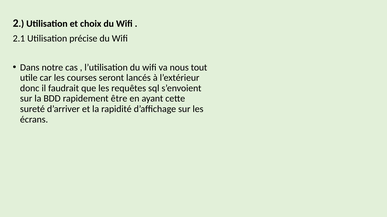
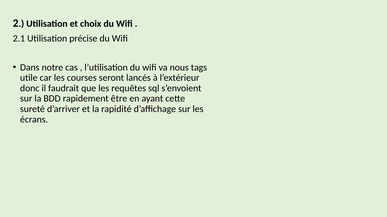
tout: tout -> tags (199, 68)
